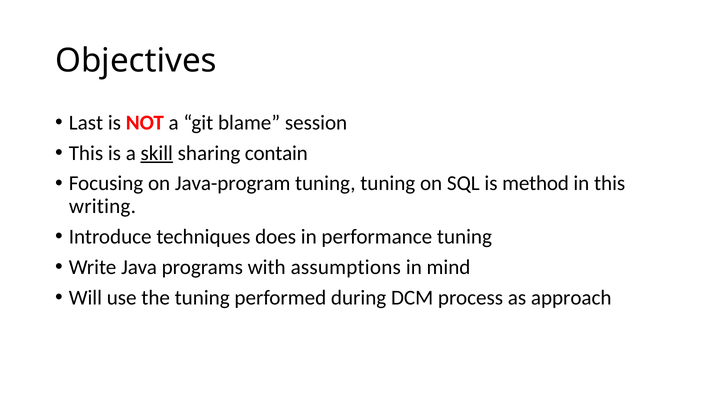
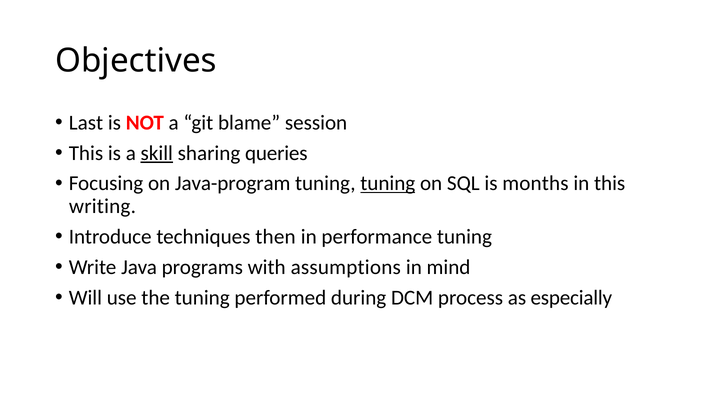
contain: contain -> queries (276, 153)
tuning underline: none -> present (388, 183)
method: method -> months (535, 183)
does: does -> then (276, 236)
approach: approach -> especially (571, 297)
